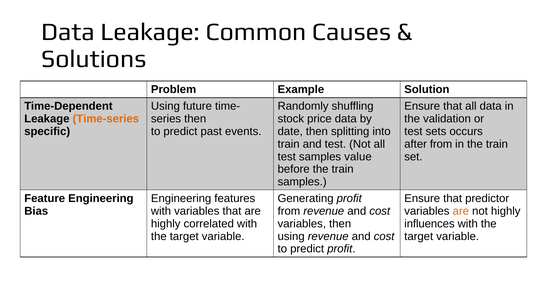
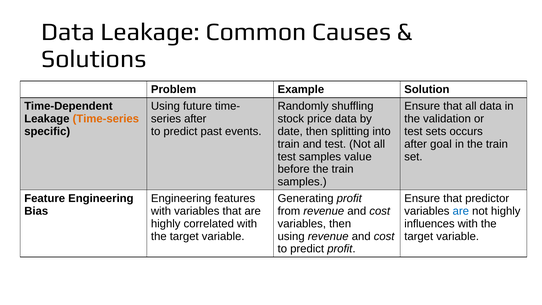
then: then -> after (195, 119)
after from: from -> goal (441, 144)
are colour: orange -> blue (461, 211)
